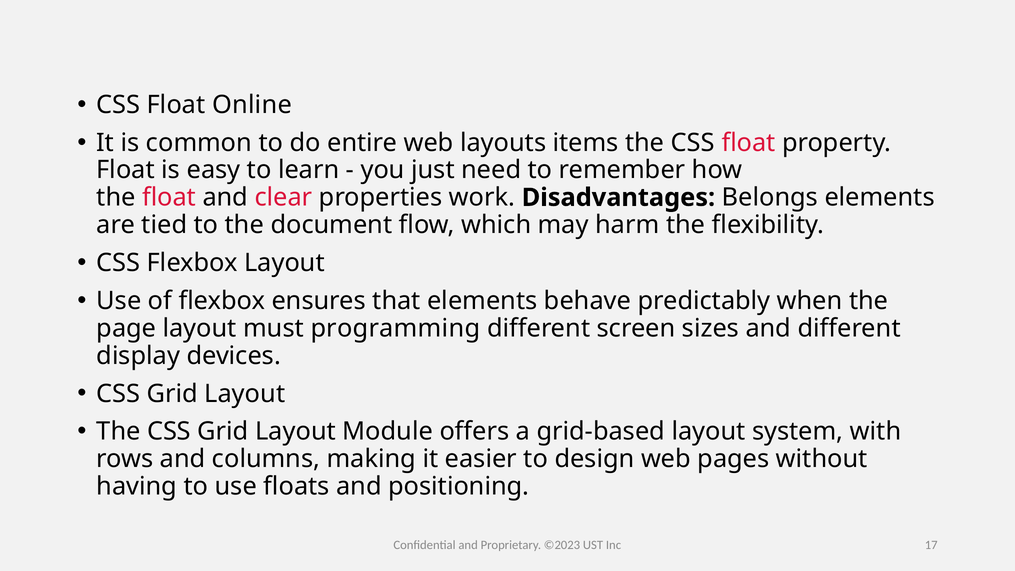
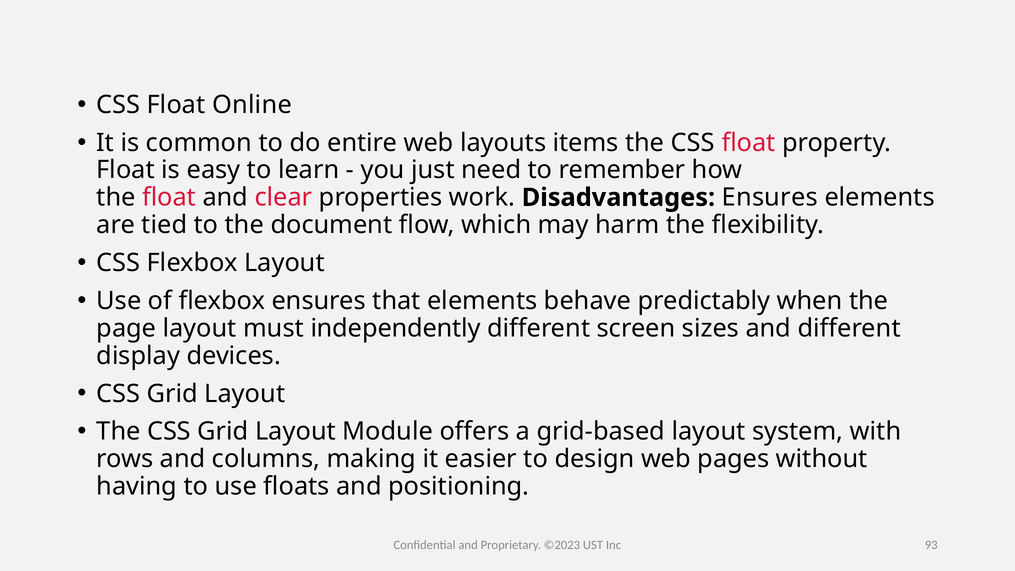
Disadvantages Belongs: Belongs -> Ensures (770, 197)
programming: programming -> independently (396, 328)
17: 17 -> 93 (931, 545)
